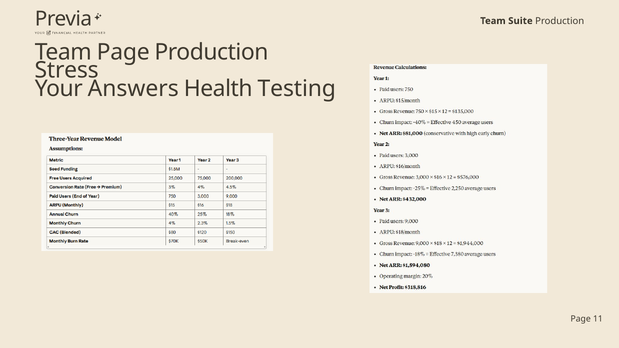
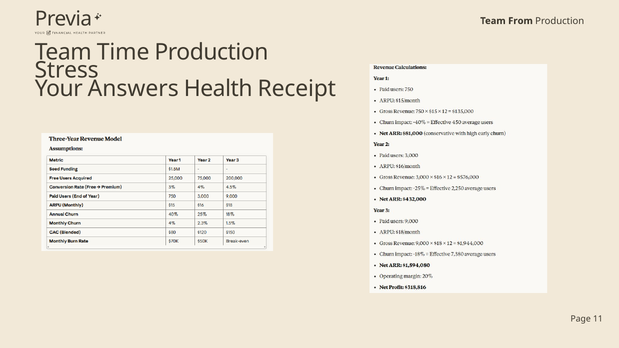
Suite: Suite -> From (520, 21)
Team Page: Page -> Time (123, 52)
Testing: Testing -> Receipt (297, 89)
